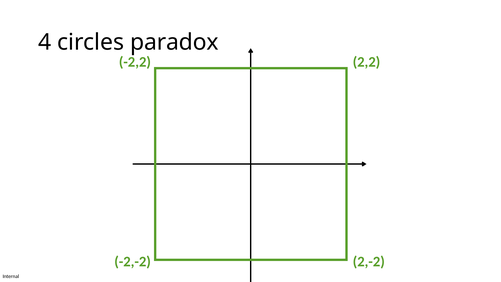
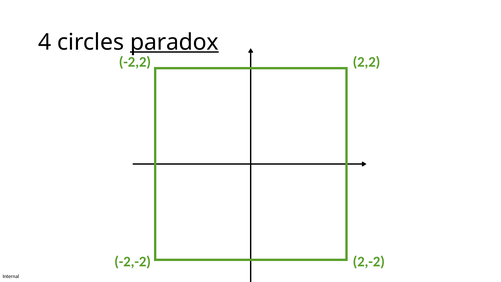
paradox underline: none -> present (174, 42)
